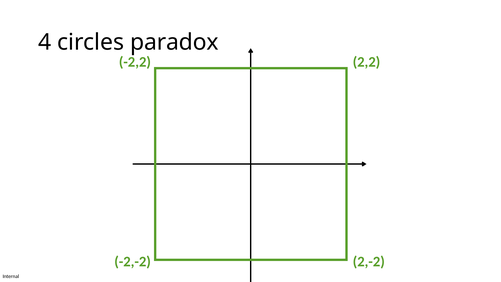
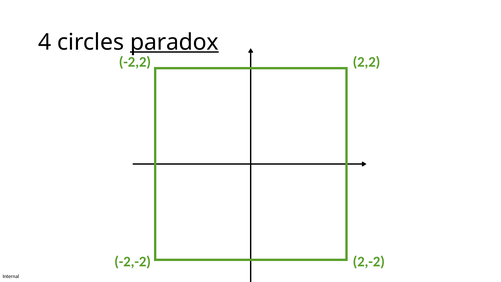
paradox underline: none -> present (174, 42)
